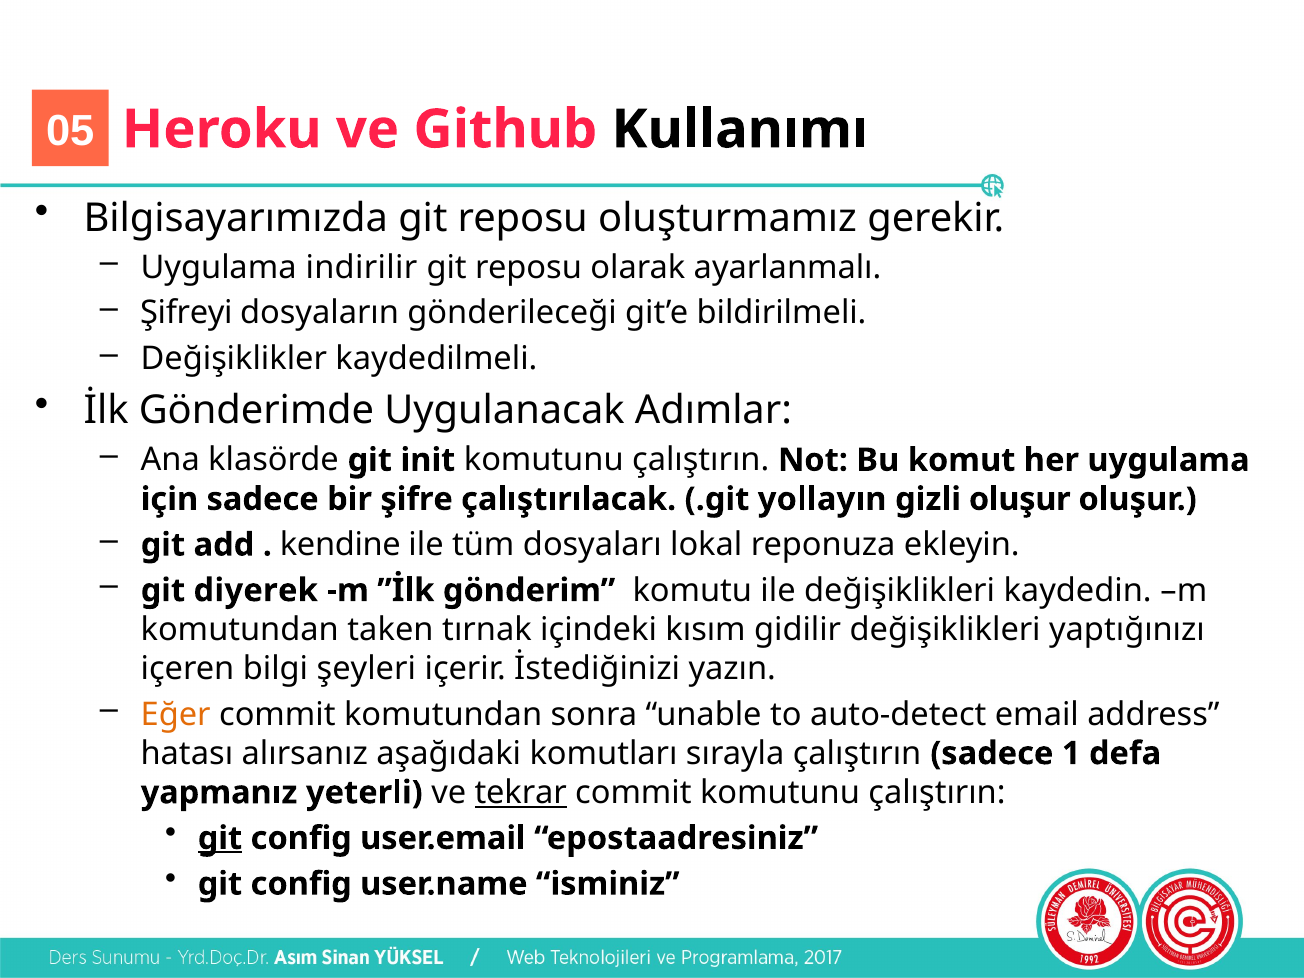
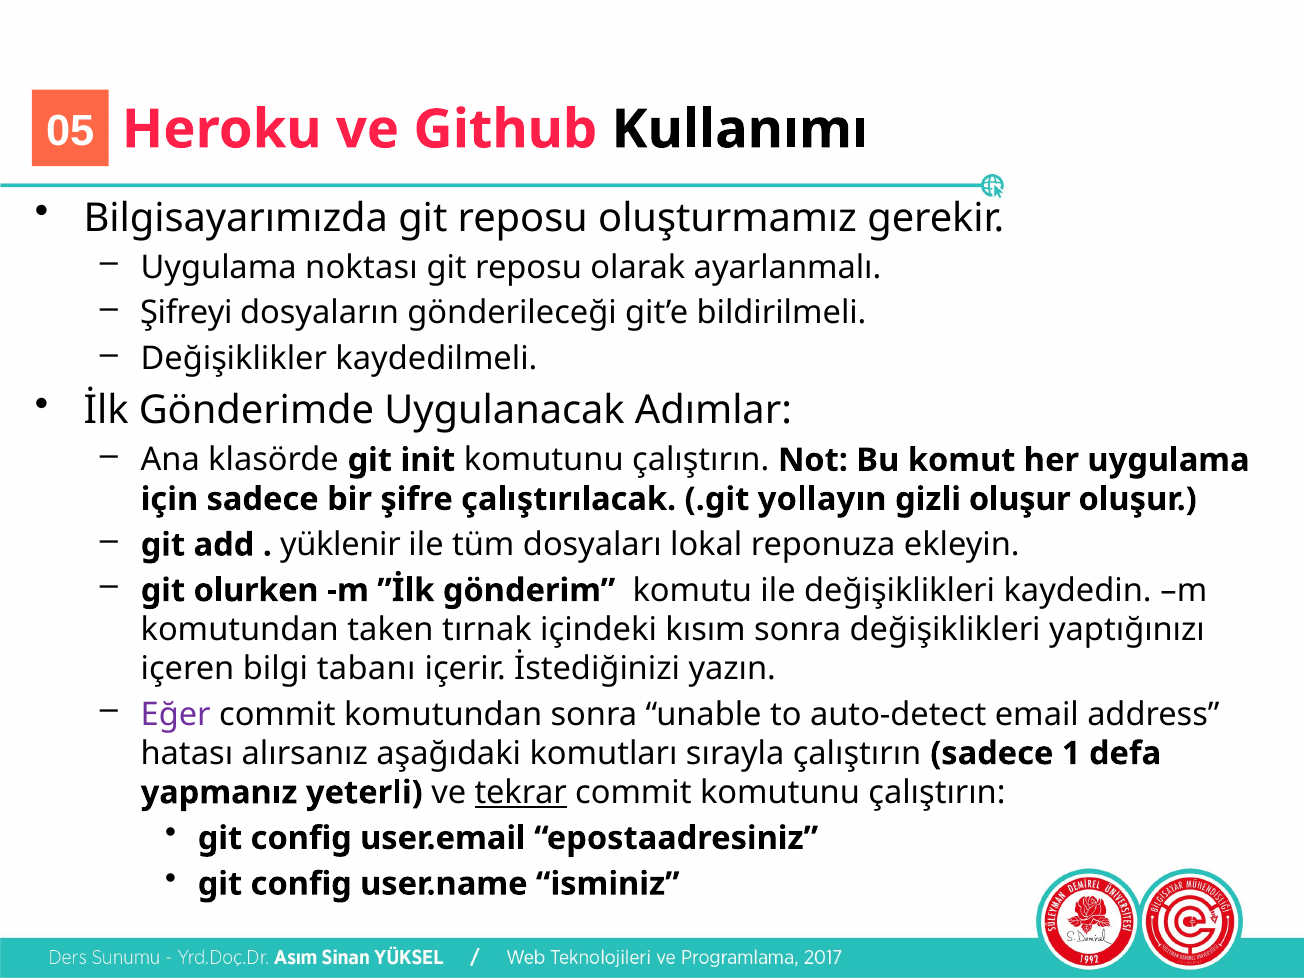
indirilir: indirilir -> noktası (361, 267)
kendine: kendine -> yüklenir (340, 545)
diyerek: diyerek -> olurken (256, 590)
kısım gidilir: gidilir -> sonra (798, 630)
şeyleri: şeyleri -> tabanı (366, 669)
Eğer colour: orange -> purple (176, 714)
git underline: present -> none (220, 838)
